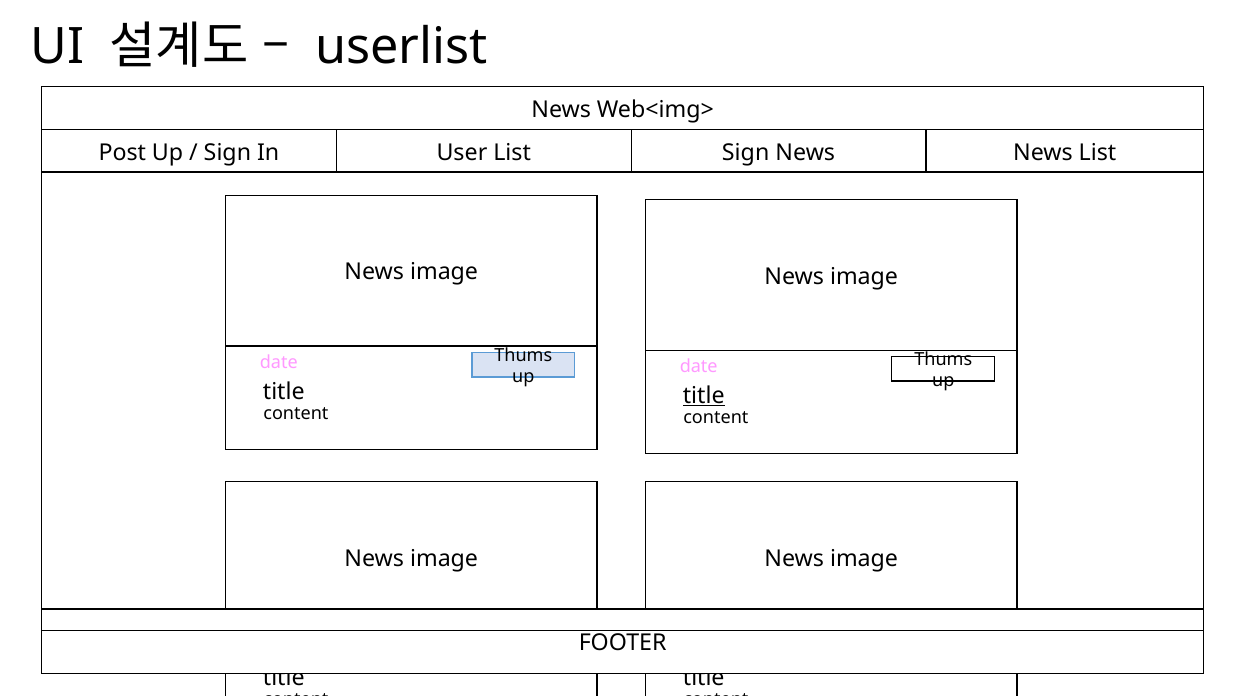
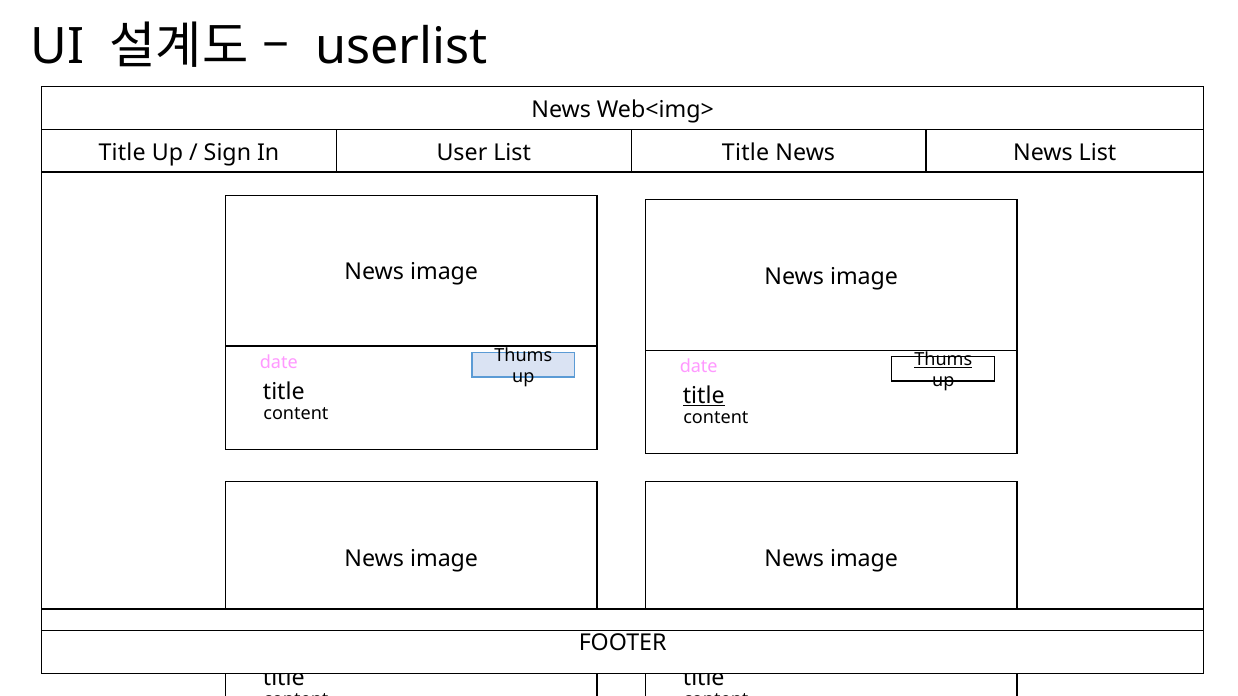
Post: Post -> Title (122, 152)
List Sign: Sign -> Title (746, 152)
Thums underline: none -> present (943, 359)
